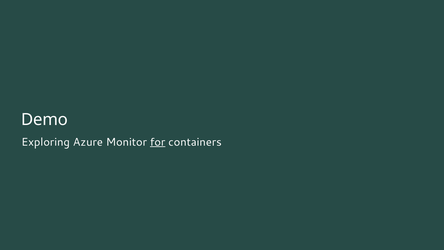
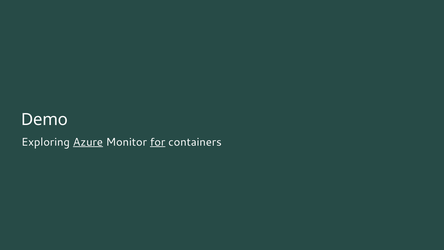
Azure underline: none -> present (88, 142)
